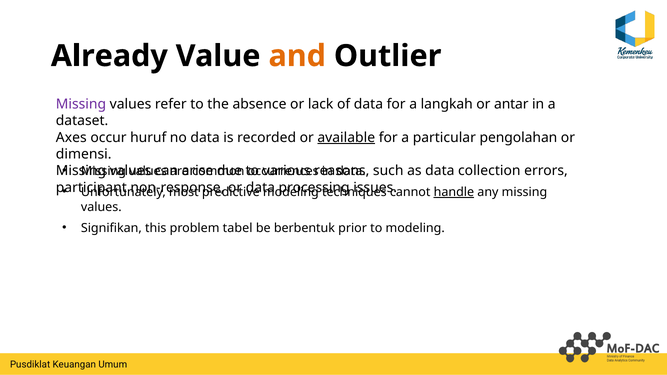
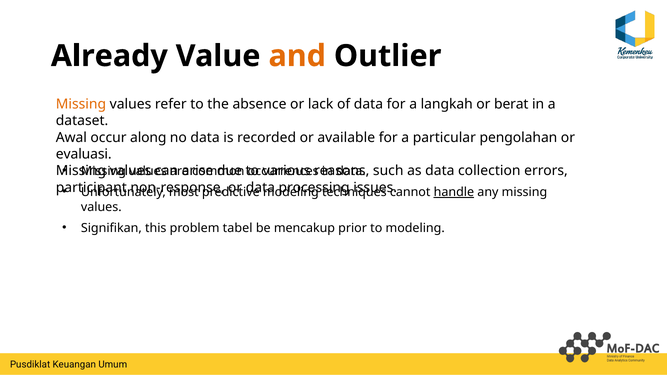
Missing colour: purple -> orange (81, 104)
antar: antar -> berat (511, 104)
Axes: Axes -> Awal (71, 138)
huruf: huruf -> along (148, 138)
available underline: present -> none (346, 138)
dimensi: dimensi -> evaluasi (84, 154)
berbentuk: berbentuk -> mencakup (304, 228)
